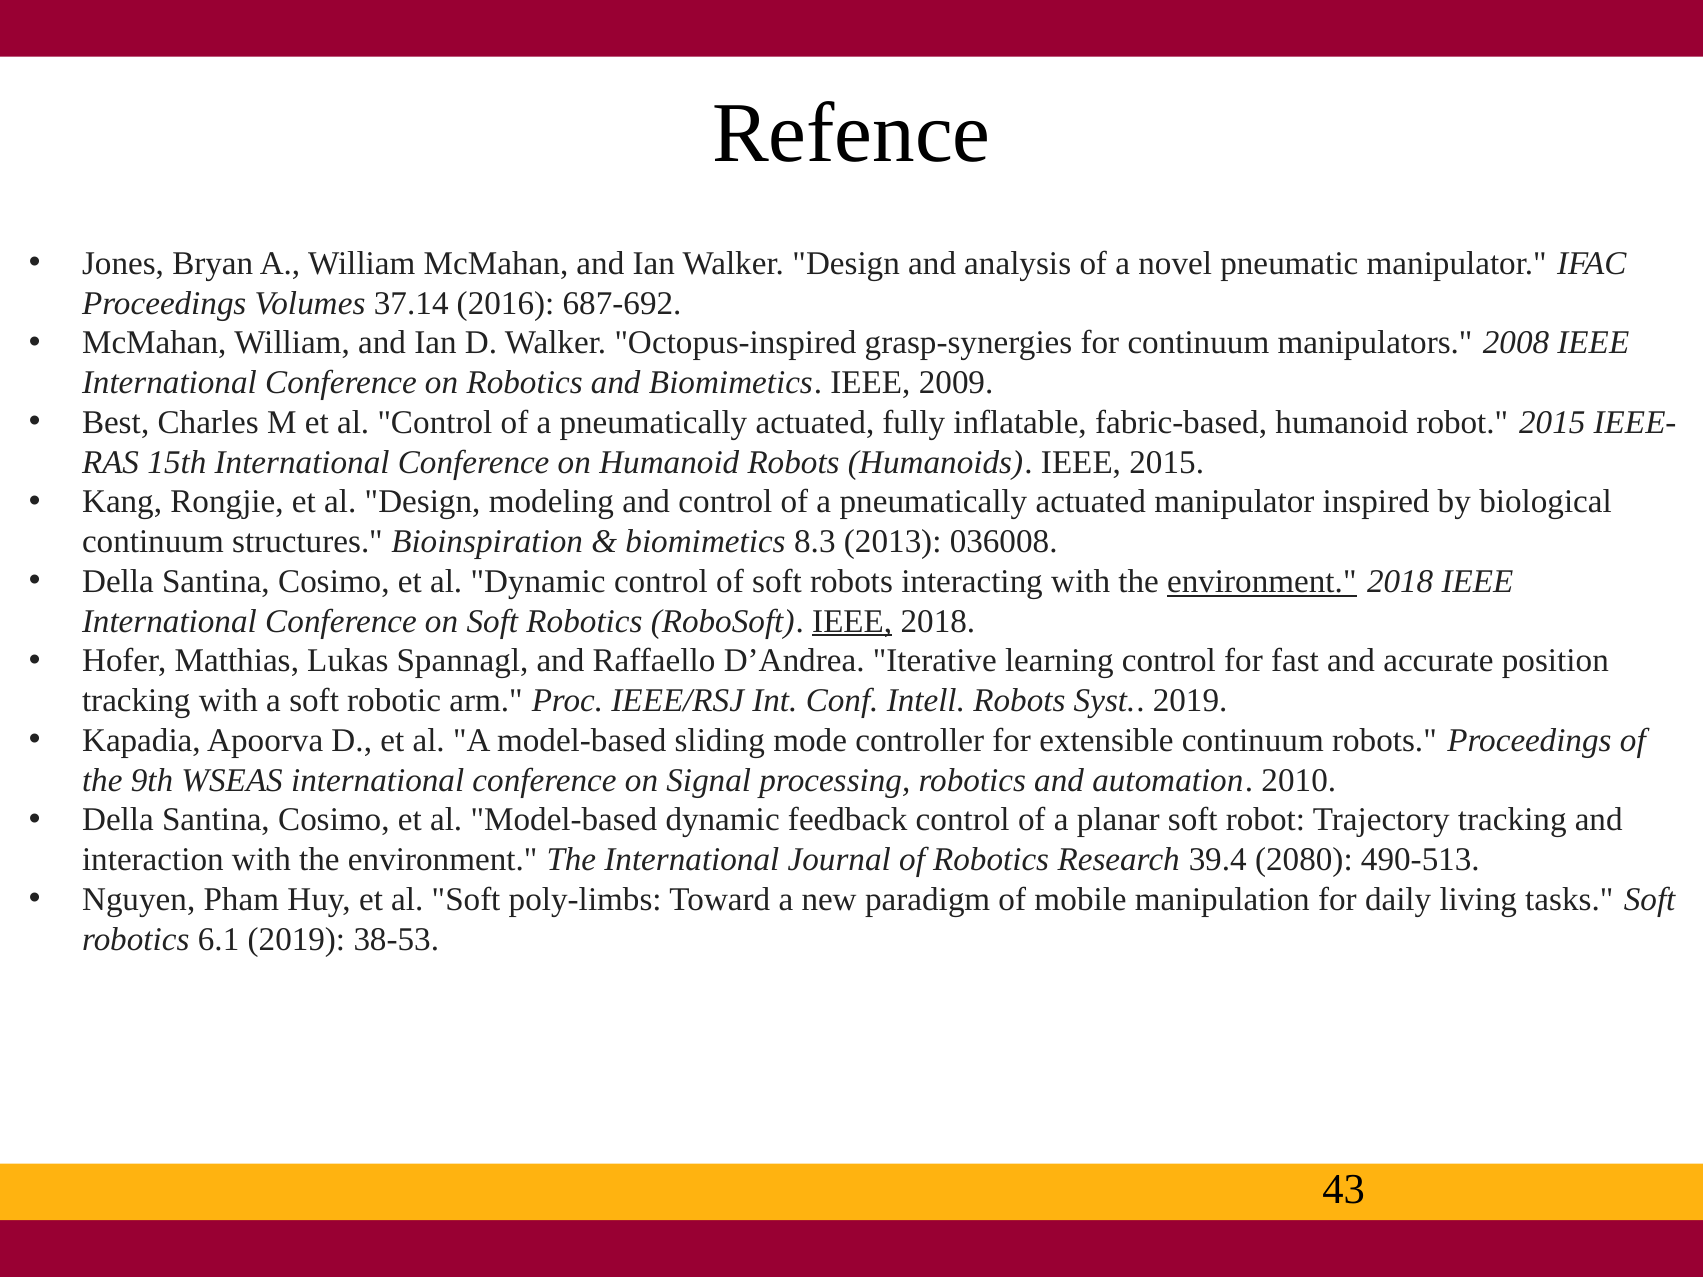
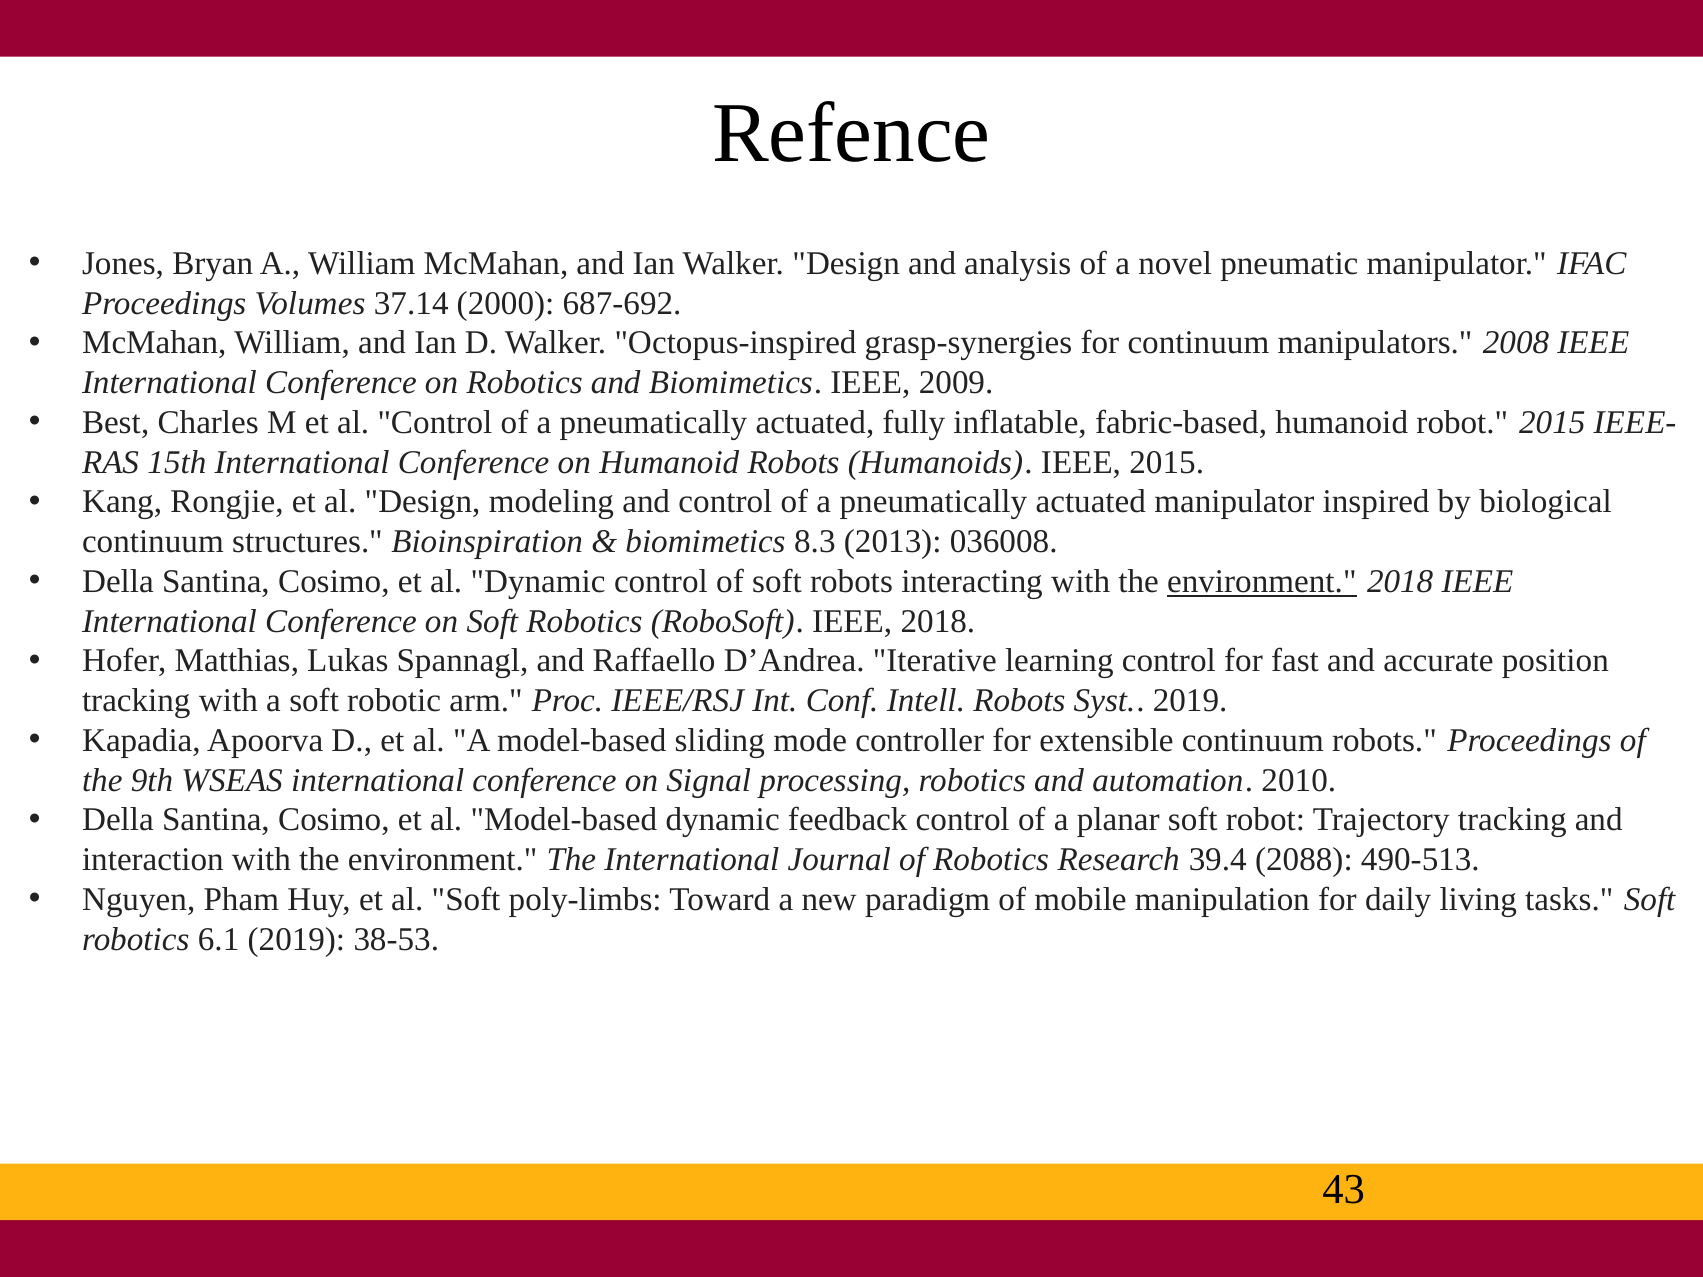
2016: 2016 -> 2000 (506, 303)
IEEE underline: present -> none (852, 621)
2080: 2080 -> 2088 (1304, 860)
